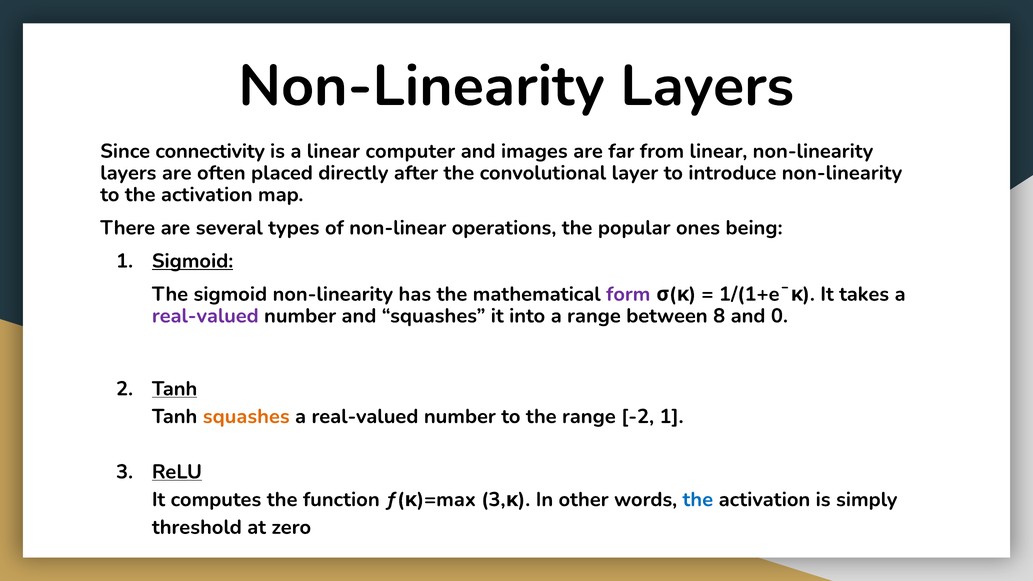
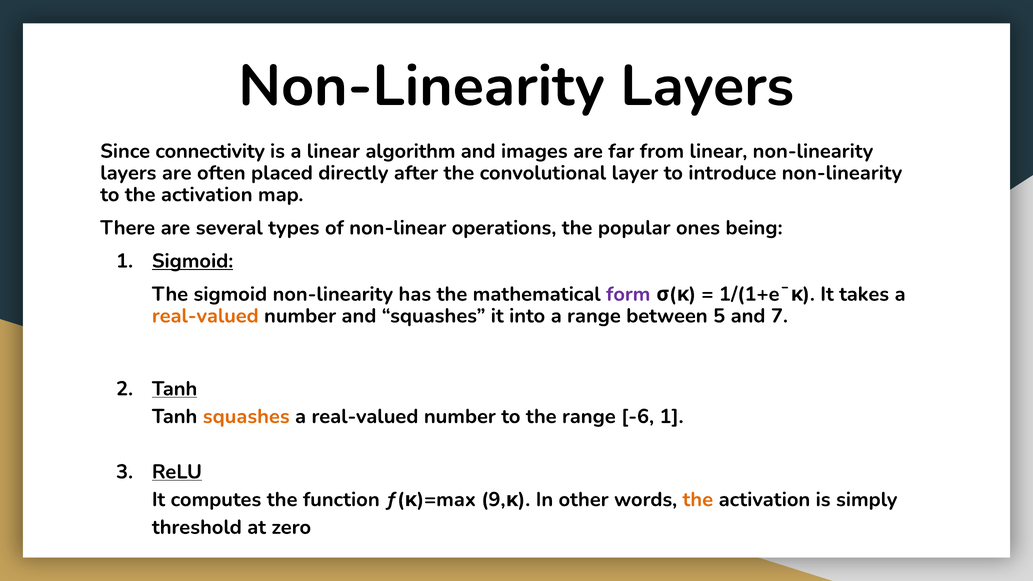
computer: computer -> algorithm (410, 151)
real-valued colour: purple -> orange (205, 316)
8: 8 -> 5 (719, 316)
0: 0 -> 7 (779, 316)
-2: -2 -> -6 (638, 416)
3: 3 -> 9 (493, 500)
the colour: blue -> orange (698, 500)
